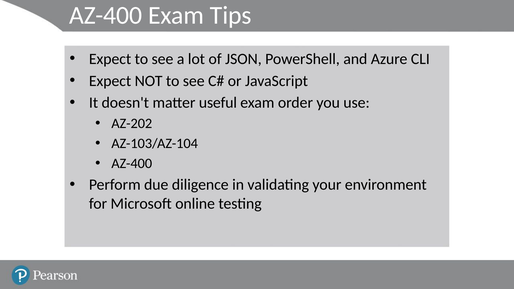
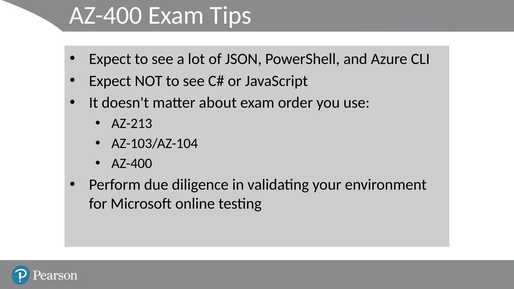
useful: useful -> about (218, 103)
AZ-202: AZ-202 -> AZ-213 (132, 124)
